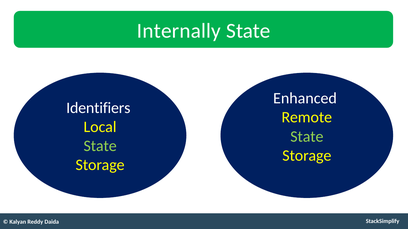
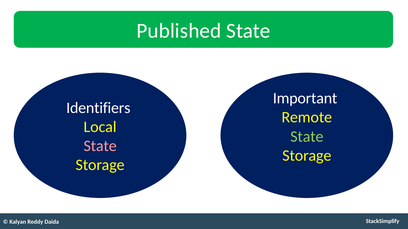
Internally: Internally -> Published (179, 31)
Enhanced: Enhanced -> Important (305, 98)
State colour: light green -> pink (100, 146)
